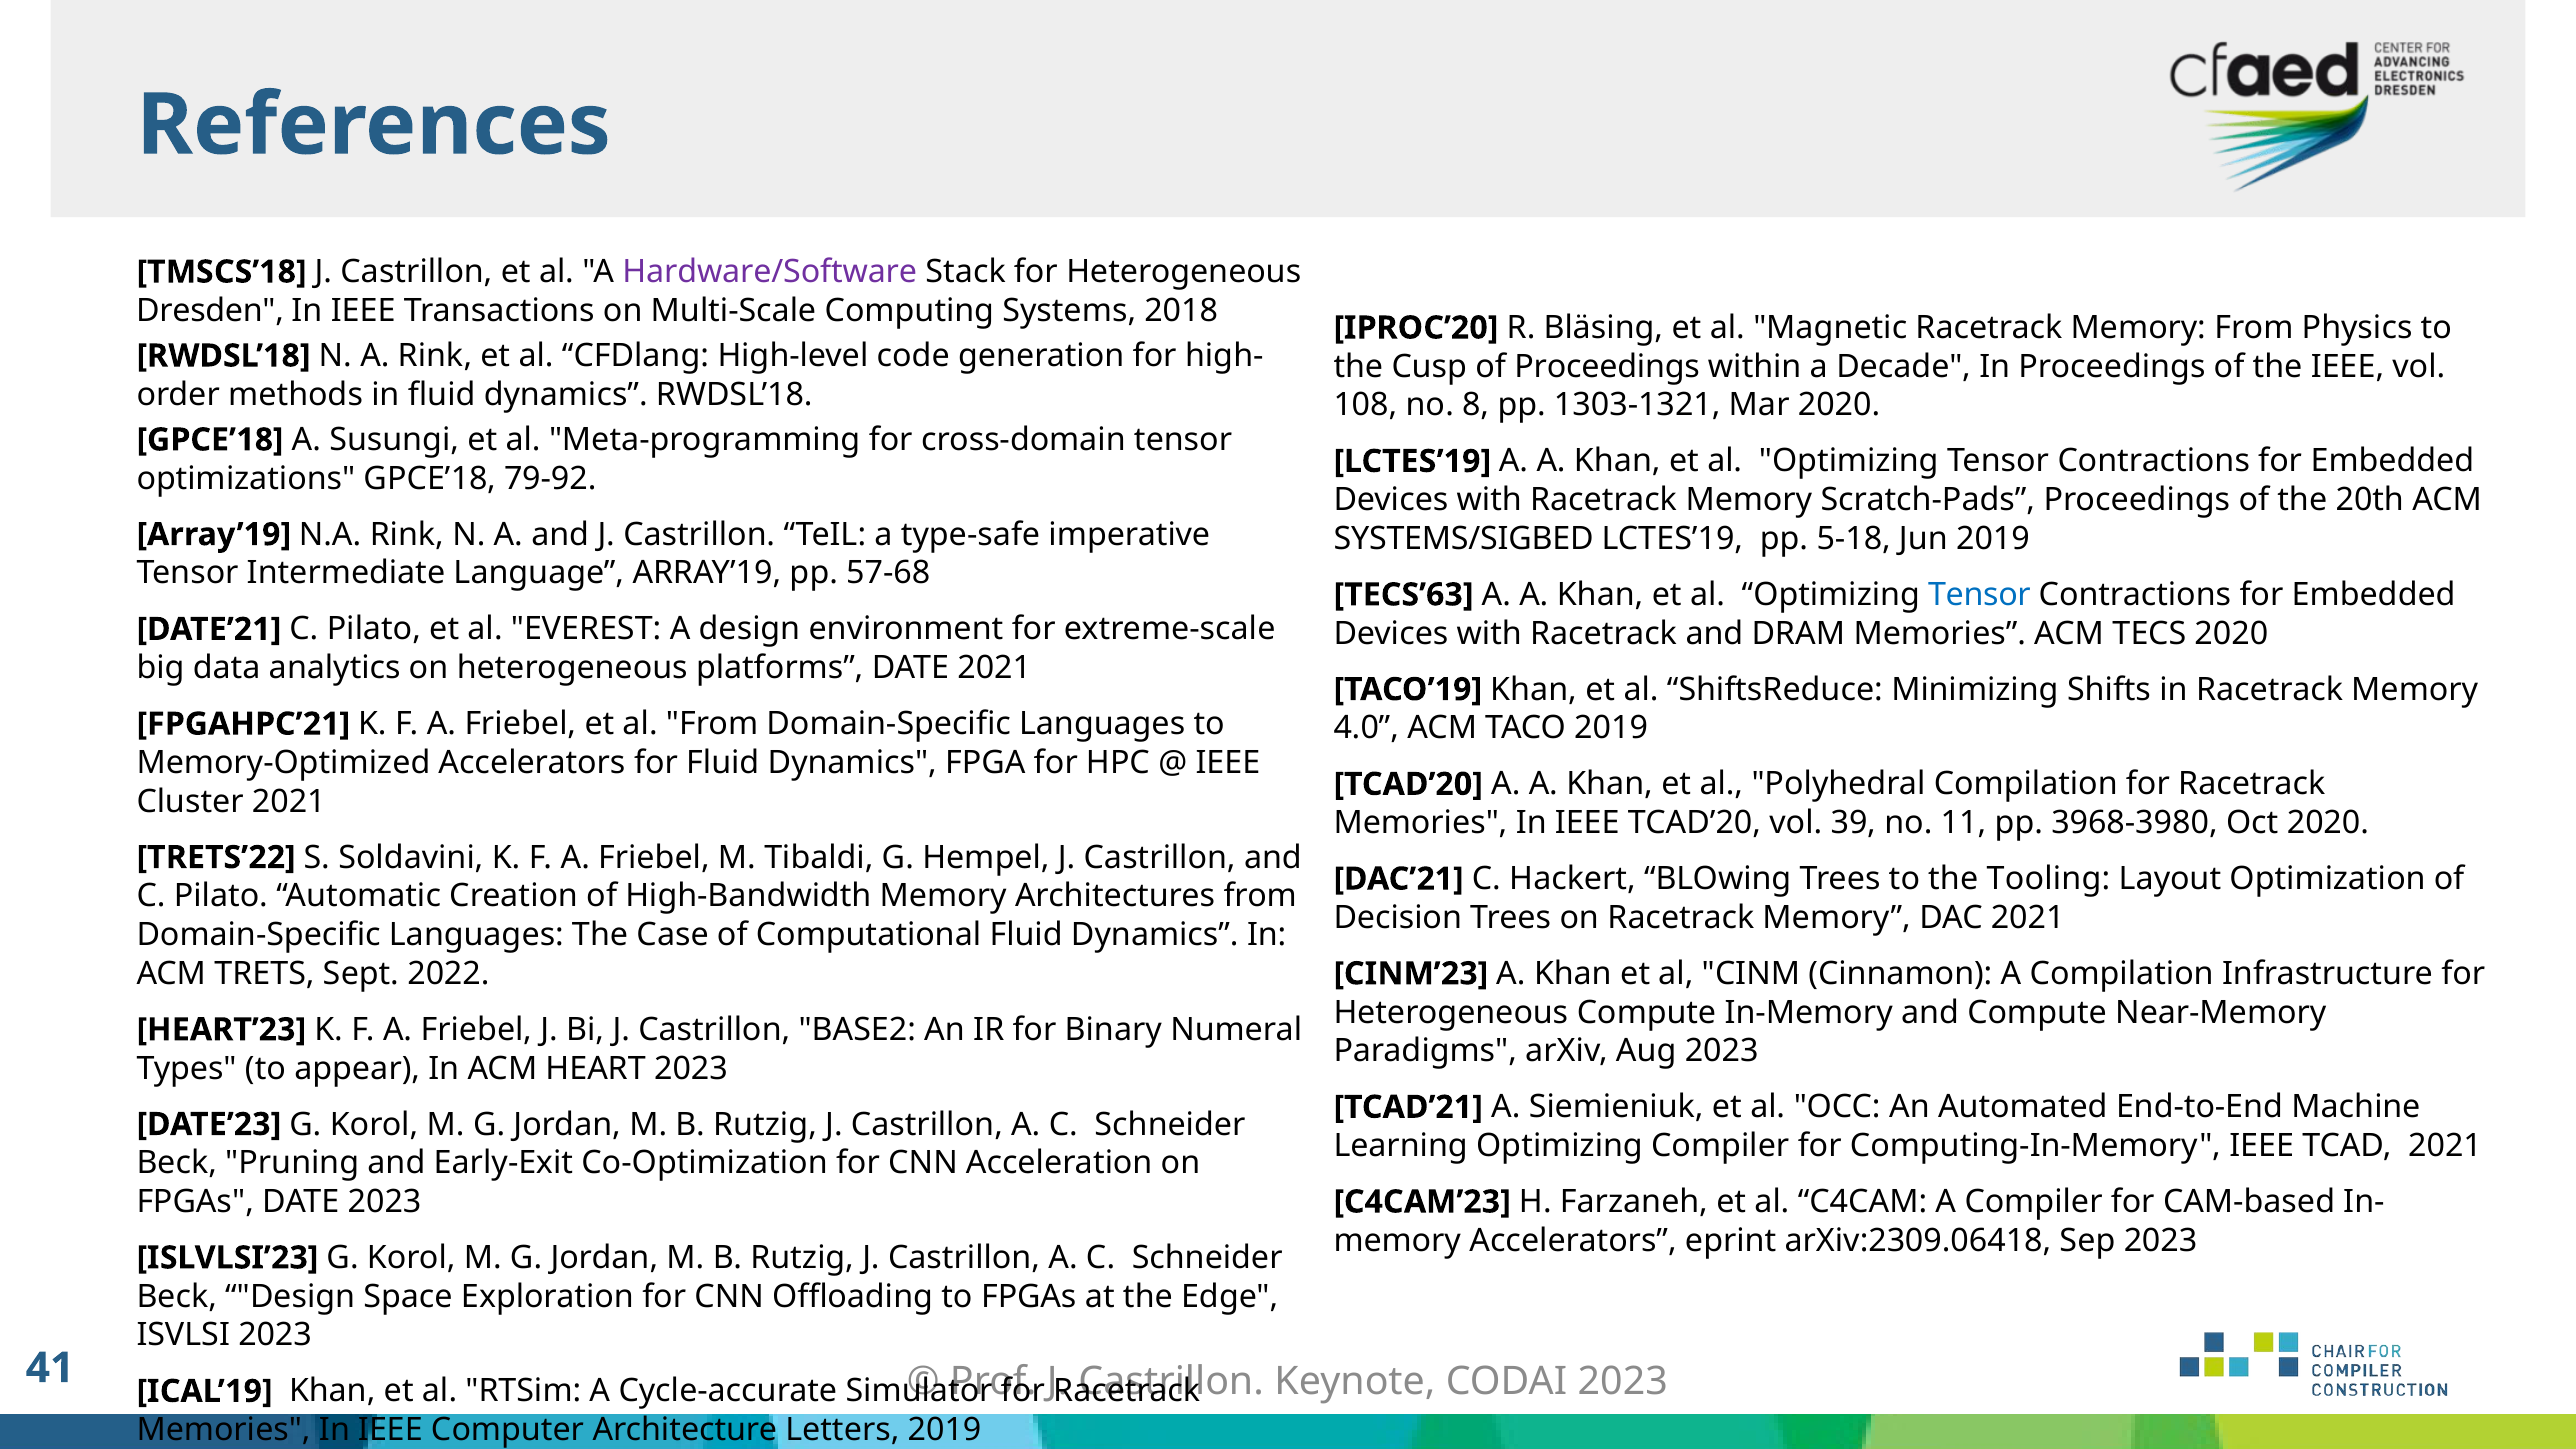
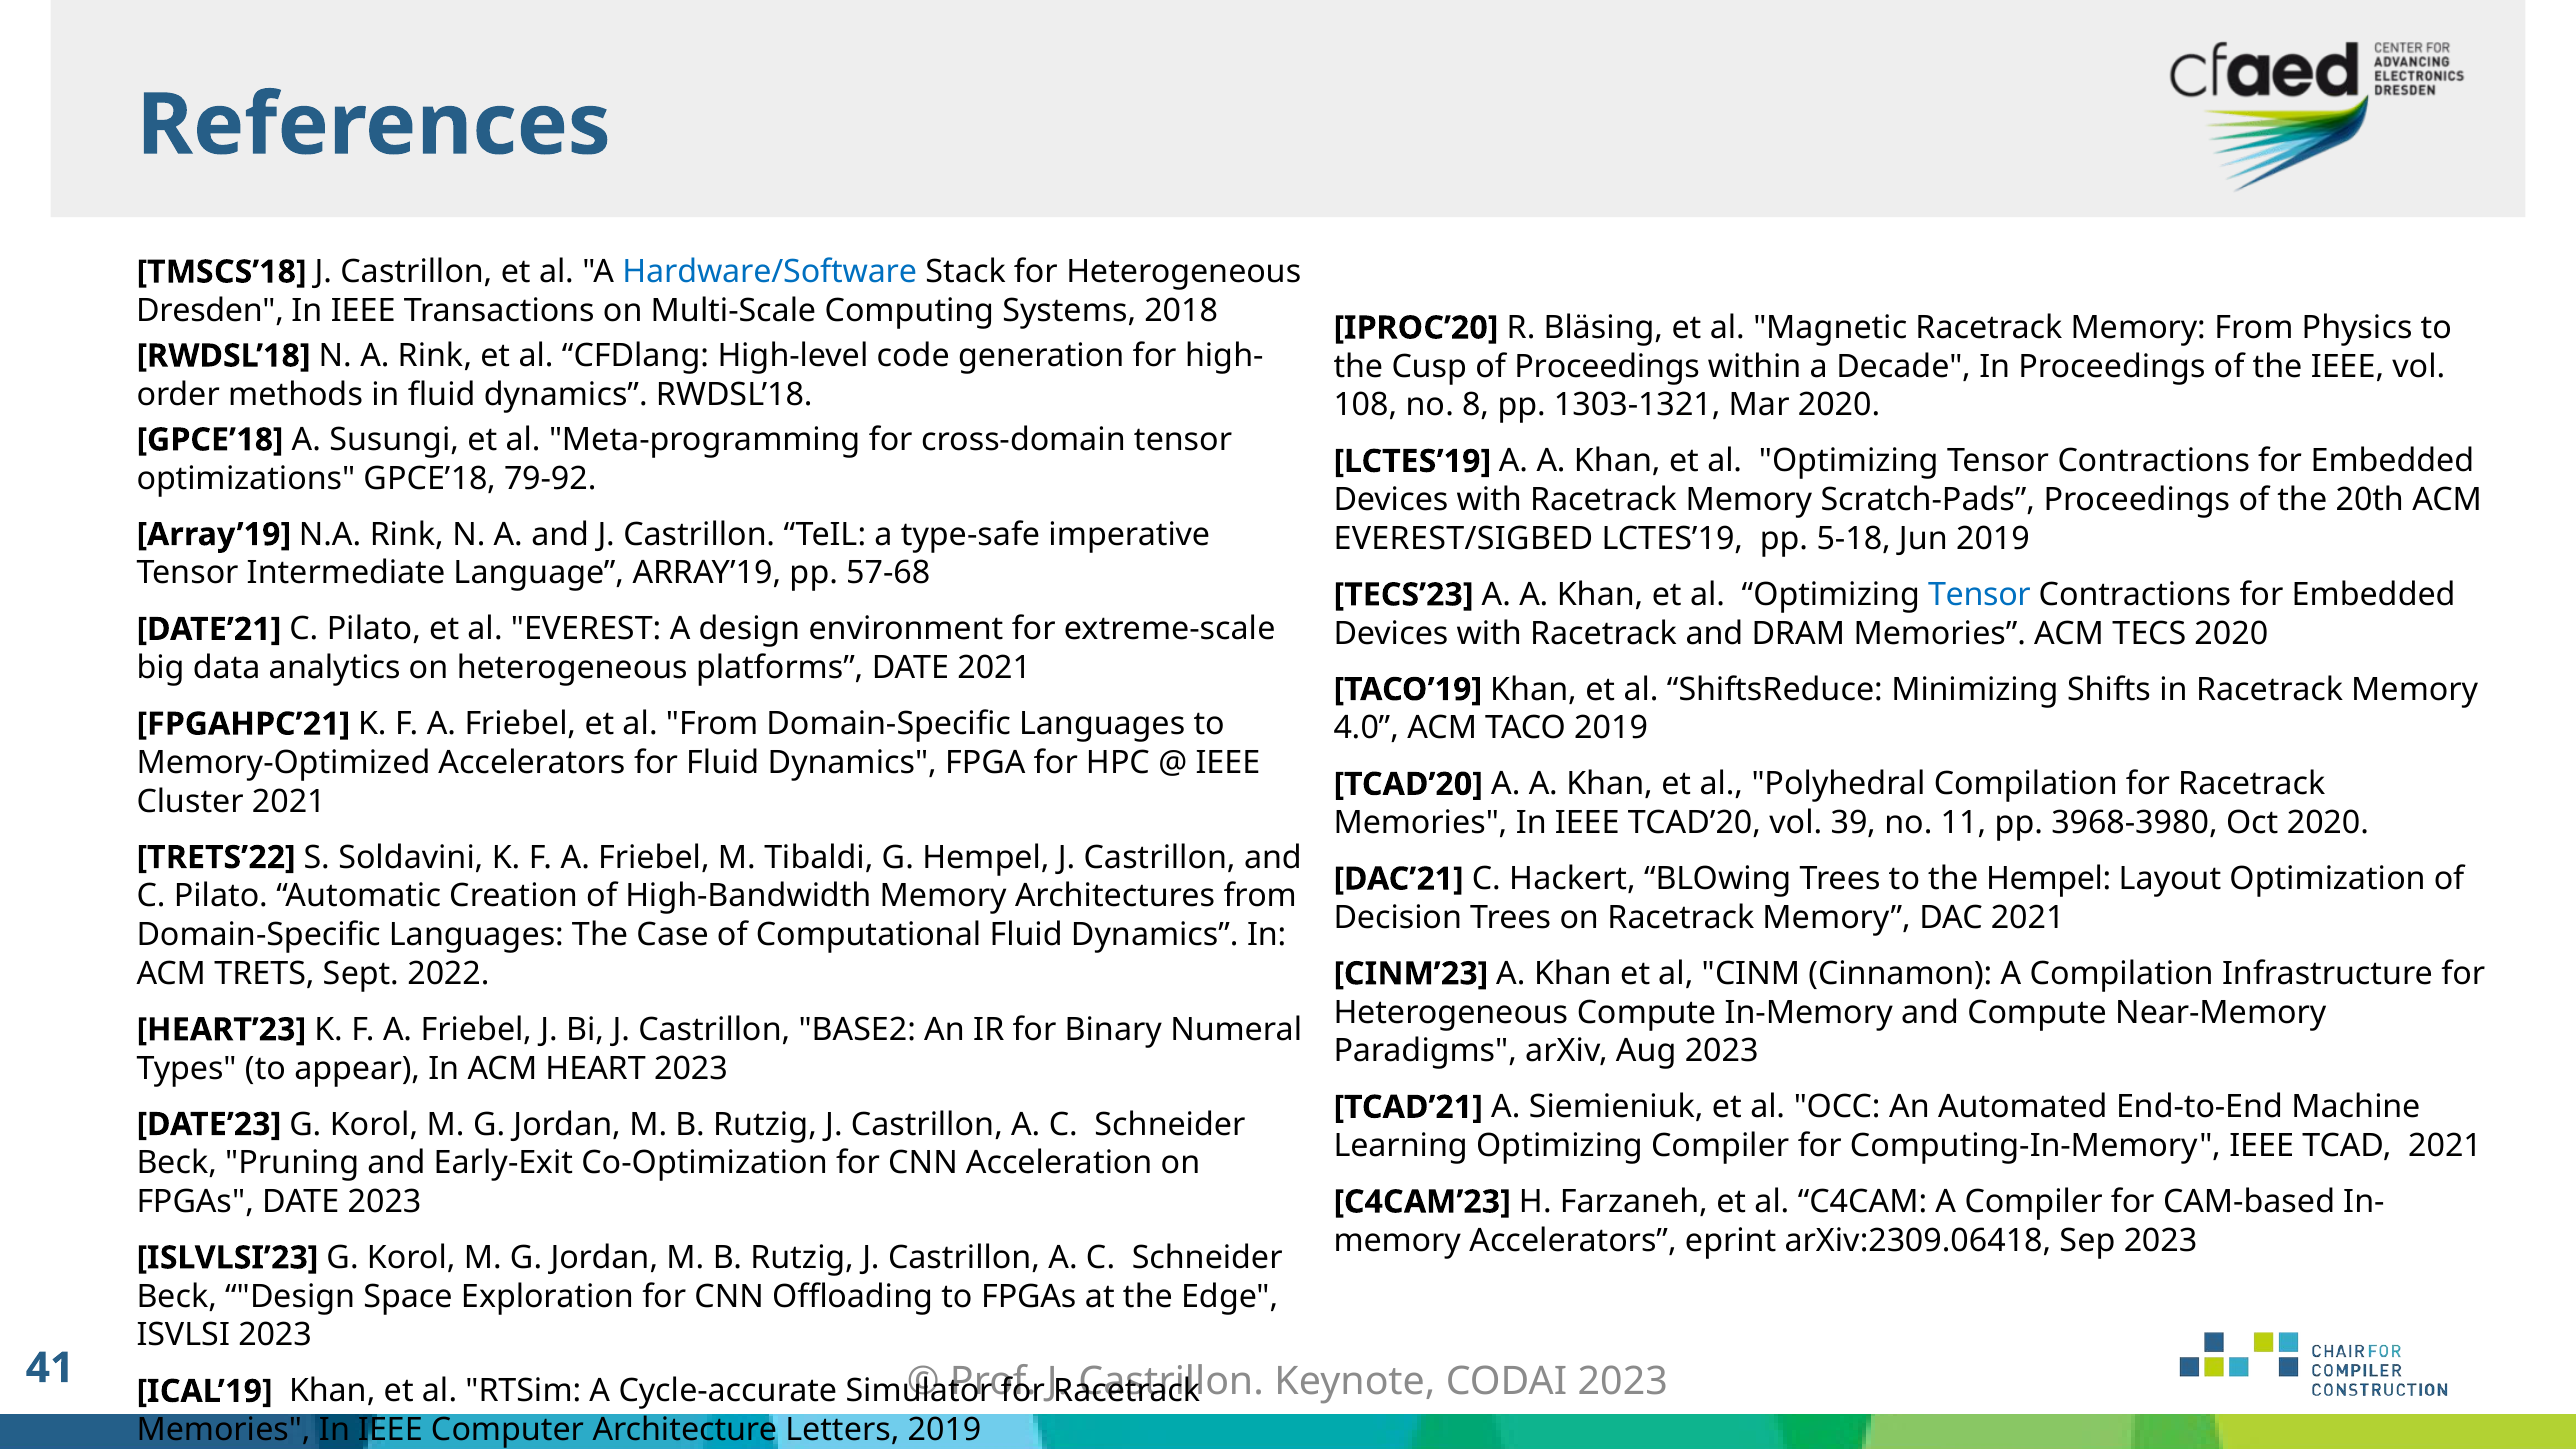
Hardware/Software colour: purple -> blue (770, 272)
SYSTEMS/SIGBED: SYSTEMS/SIGBED -> EVEREST/SIGBED (1463, 539)
TECS’63: TECS’63 -> TECS’23 (1404, 595)
the Tooling: Tooling -> Hempel (2049, 879)
